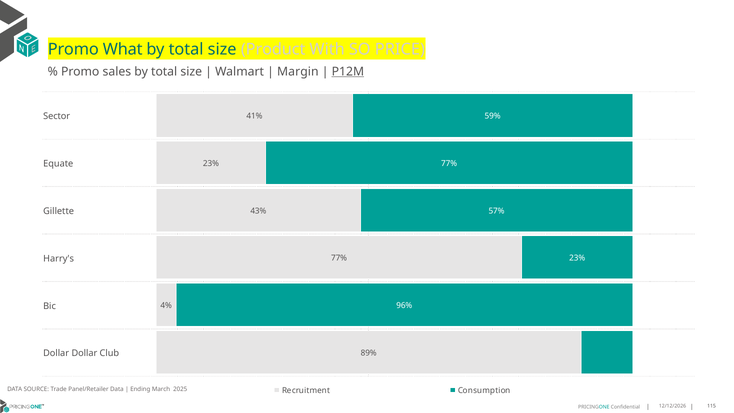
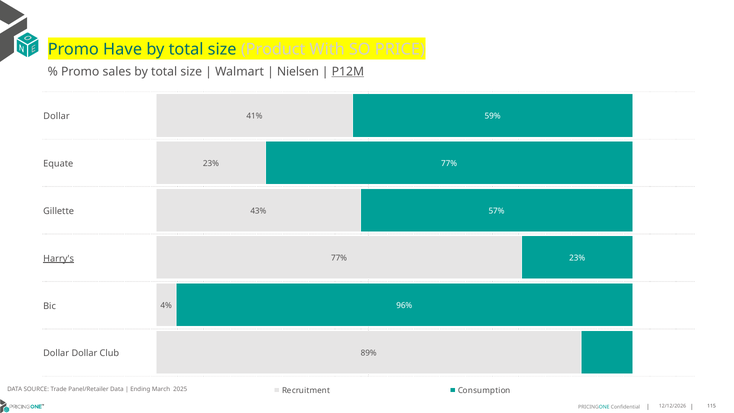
What: What -> Have (123, 49)
Margin: Margin -> Nielsen (298, 72)
Sector: Sector -> Dollar (57, 116)
Harry's underline: none -> present (59, 258)
